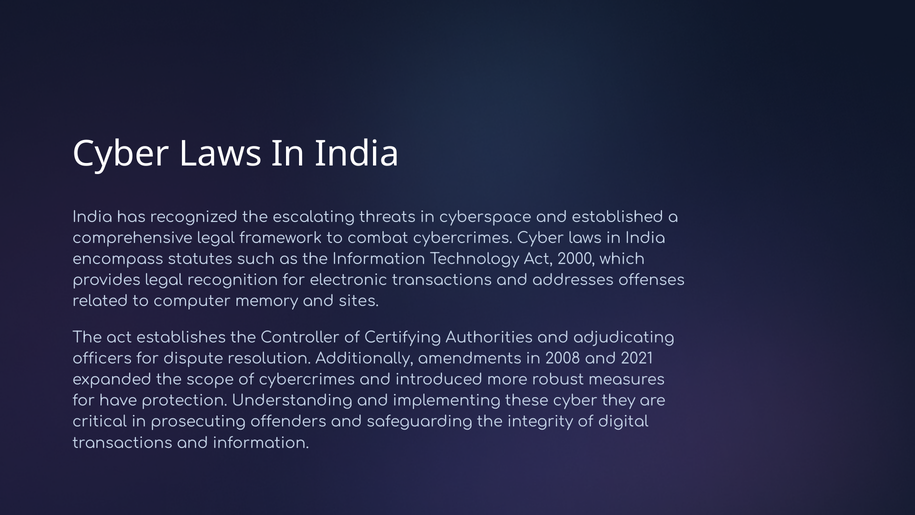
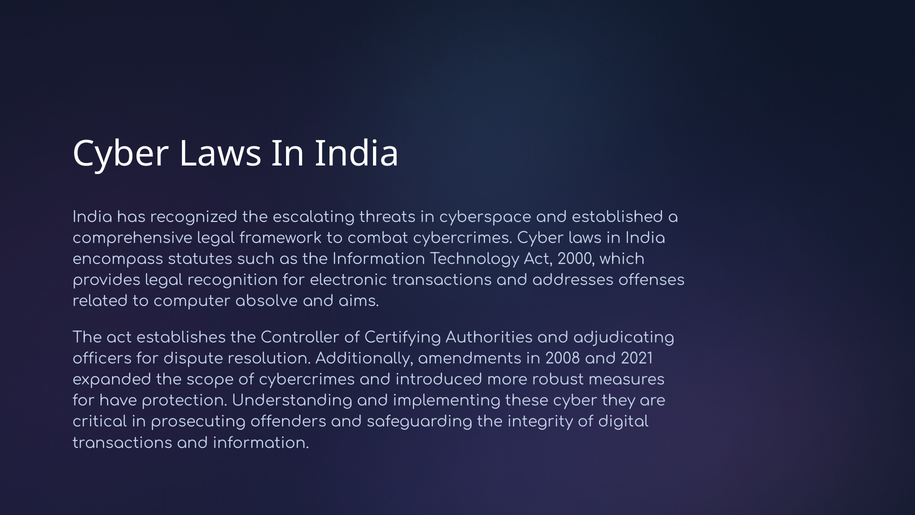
memory: memory -> absolve (267, 301)
sites: sites -> aims (359, 301)
